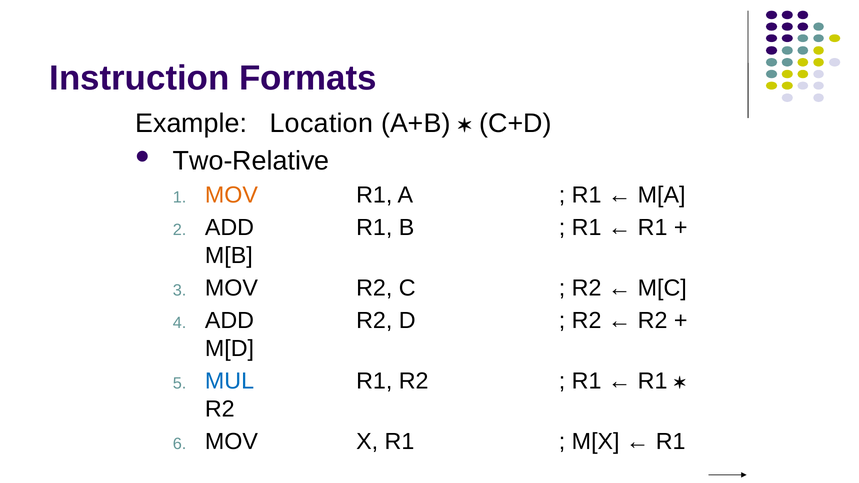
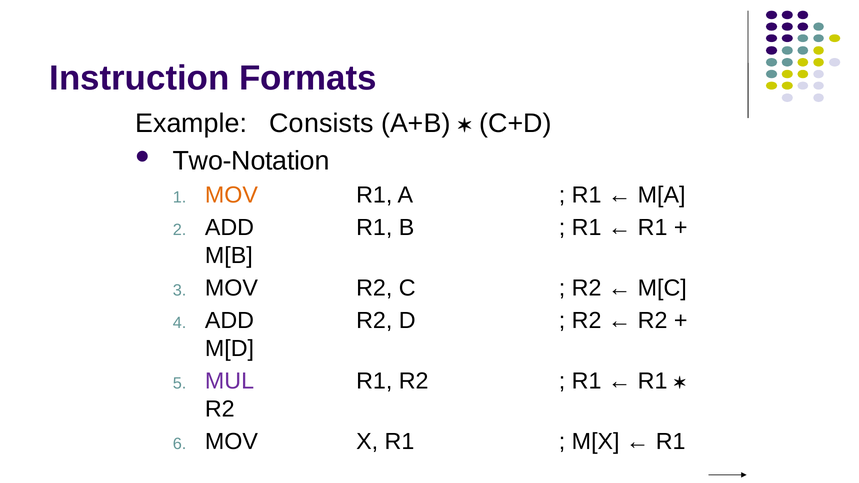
Location: Location -> Consists (321, 123)
Two-Relative: Two-Relative -> Two-Notation (251, 161)
MUL colour: blue -> purple (230, 381)
